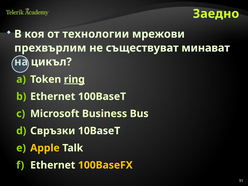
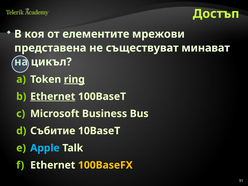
Заедно: Заедно -> Достъп (216, 14)
технологии: технологии -> елементите (96, 34)
прехвърлим: прехвърлим -> представена (50, 48)
Ethernet underline: none -> present (53, 97)
Свръзки: Свръзки -> Събитие (53, 131)
Apple colour: yellow -> light blue (45, 148)
